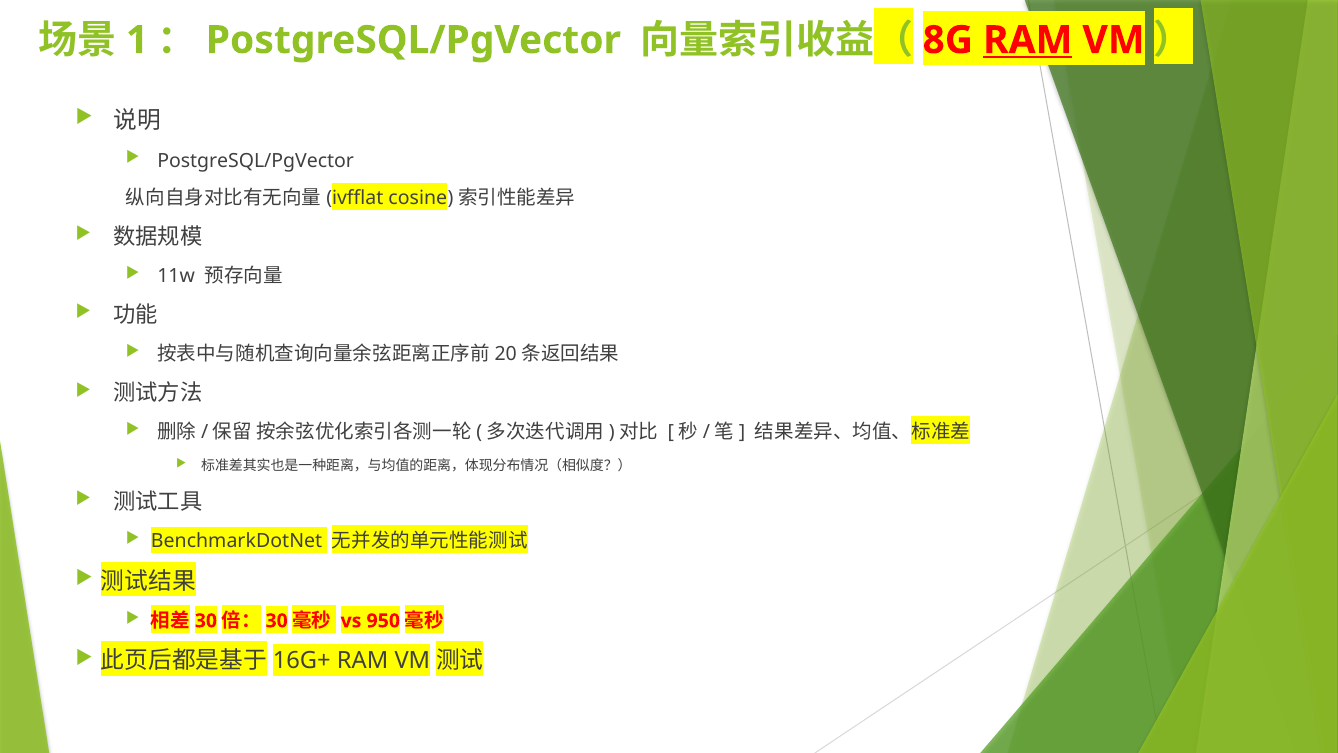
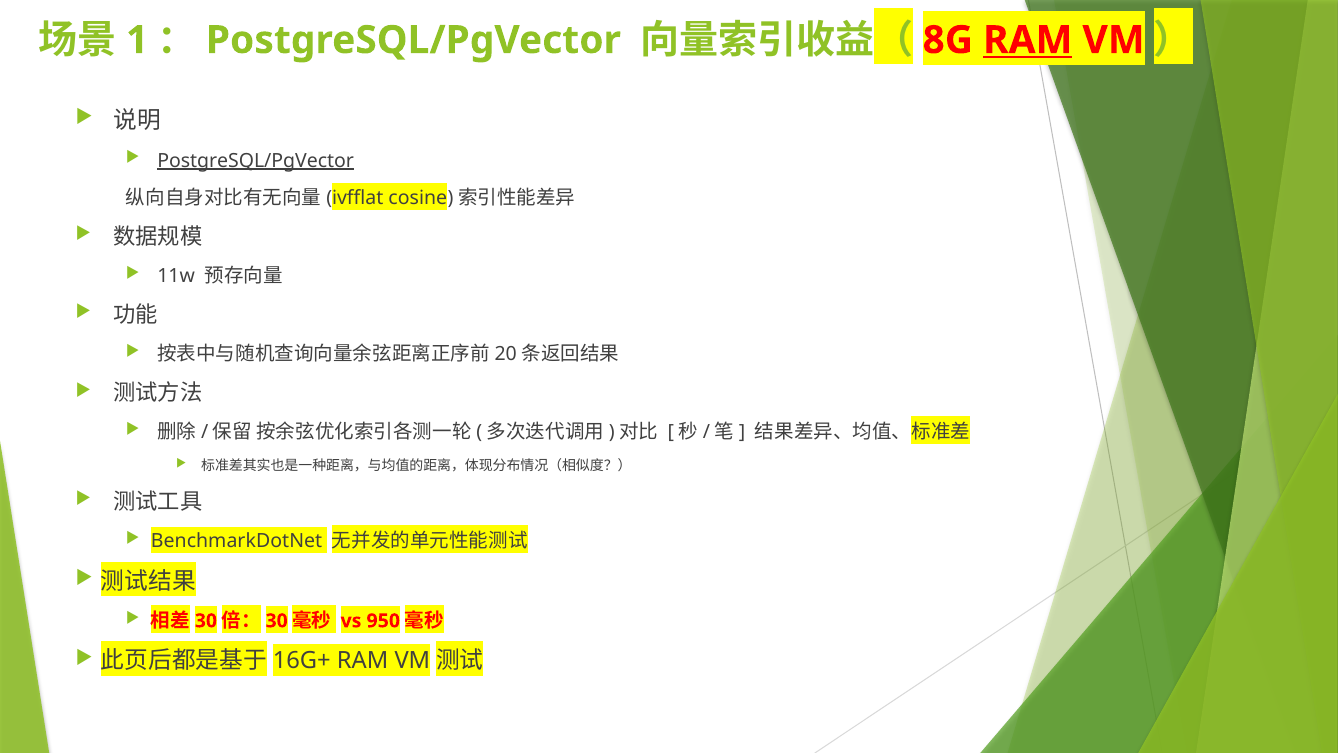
PostgreSQL/PgVector underline: none -> present (256, 160)
